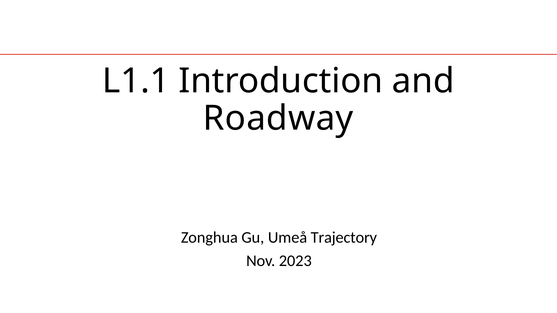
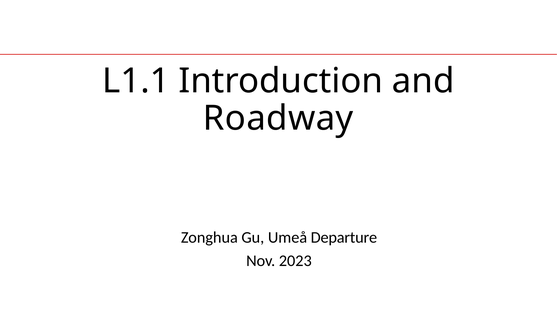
Trajectory: Trajectory -> Departure (344, 238)
